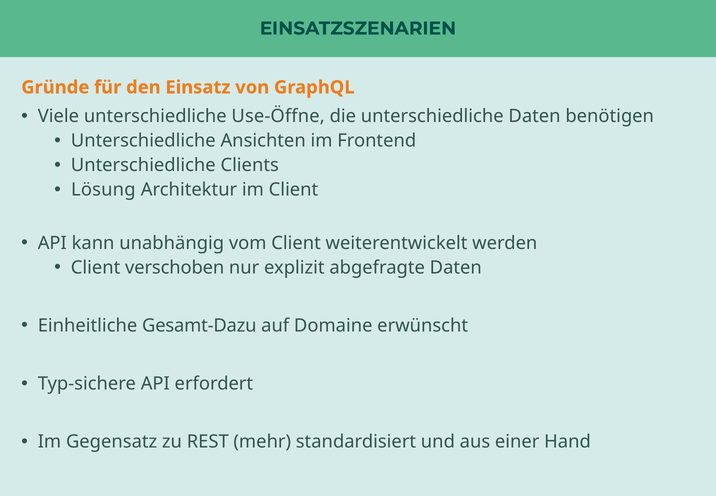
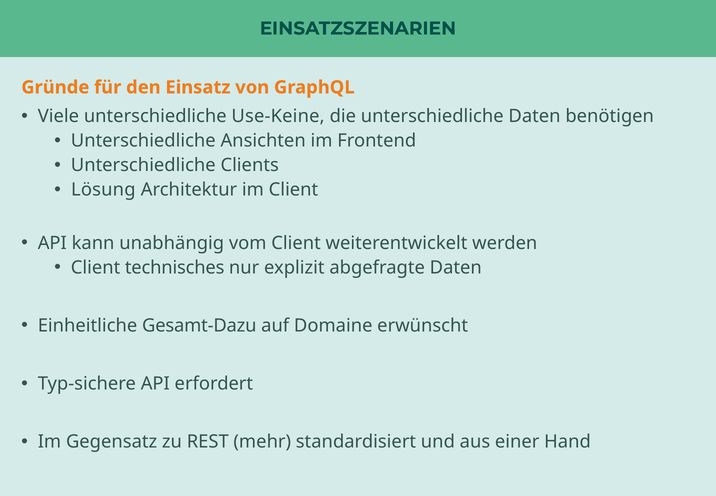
Use-Öffne: Use-Öffne -> Use-Keine (278, 116)
verschoben: verschoben -> technisches (175, 267)
